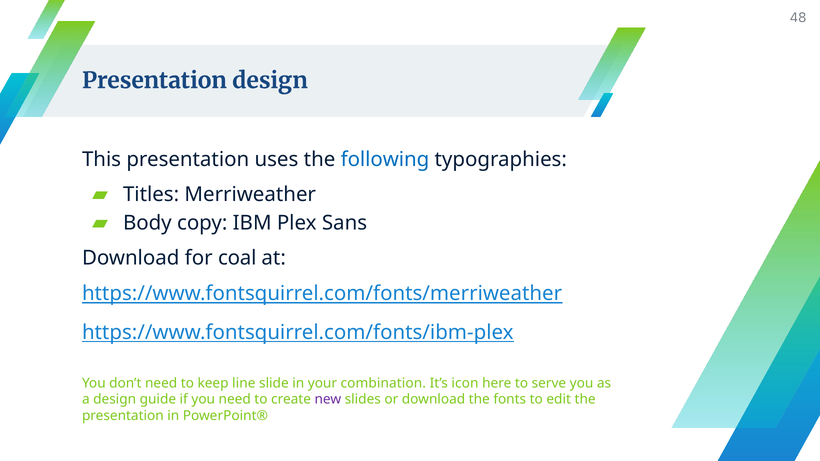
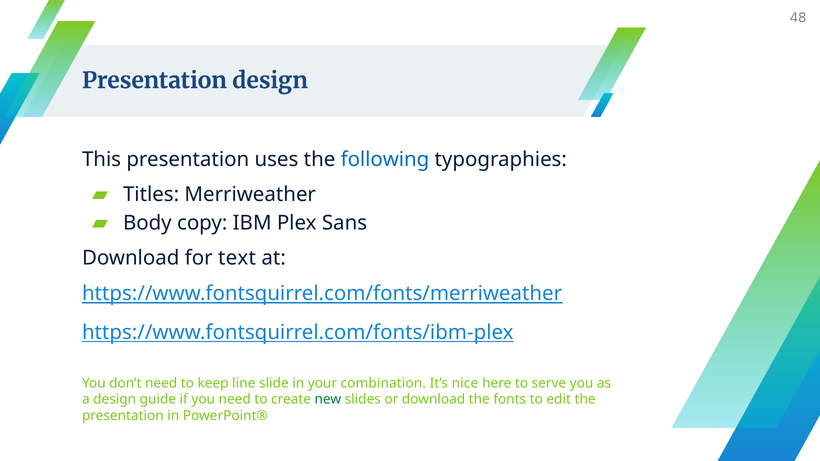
coal: coal -> text (237, 258)
icon: icon -> nice (465, 383)
new colour: purple -> green (328, 400)
